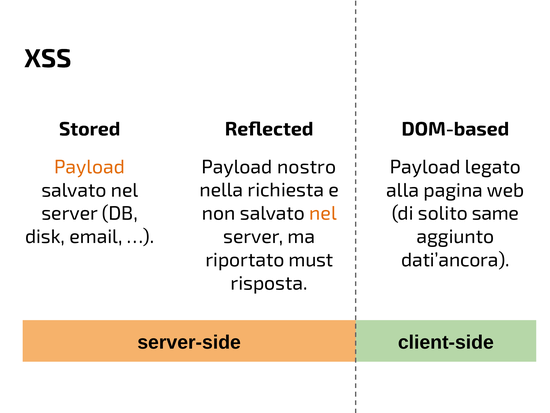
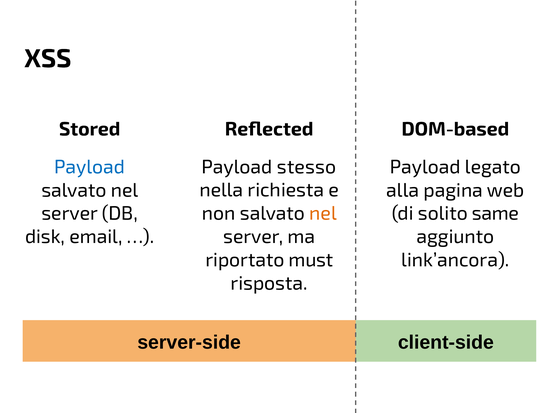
Payload colour: orange -> blue (90, 167)
nostro: nostro -> stesso (307, 167)
dati’ancora: dati’ancora -> link’ancora (455, 260)
